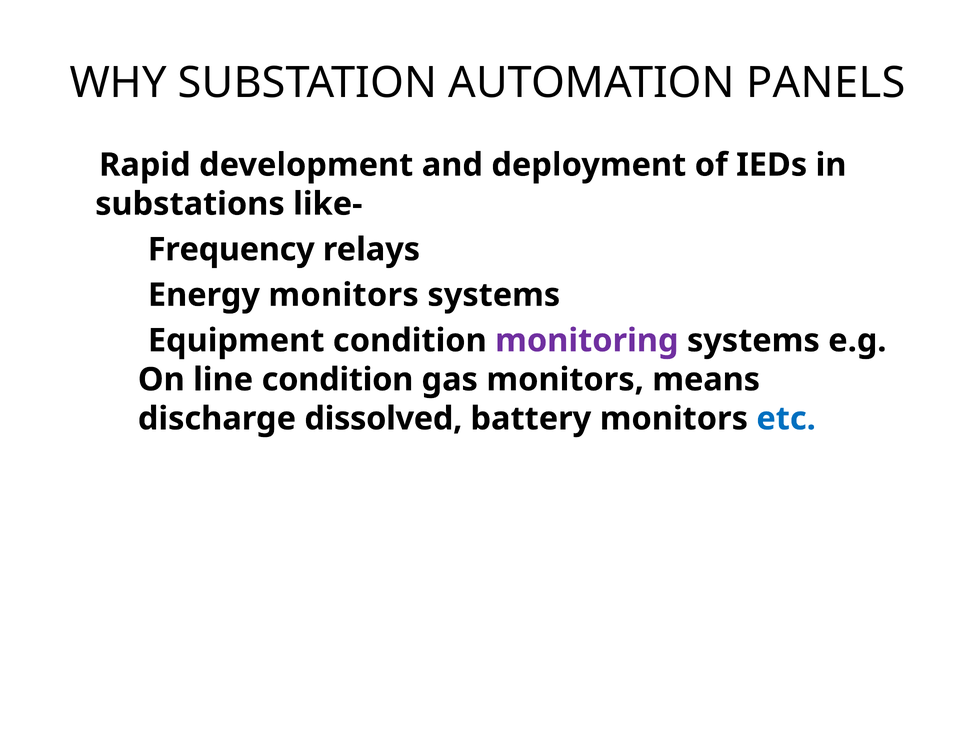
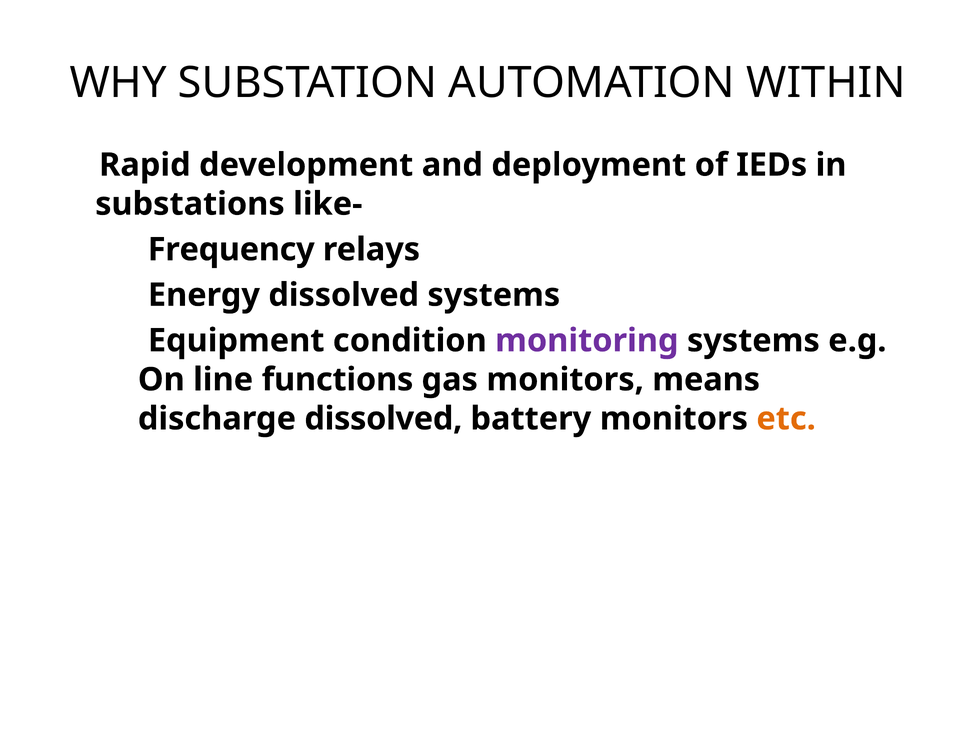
PANELS: PANELS -> WITHIN (826, 83)
Energy monitors: monitors -> dissolved (344, 295)
line condition: condition -> functions (337, 380)
etc colour: blue -> orange (786, 419)
